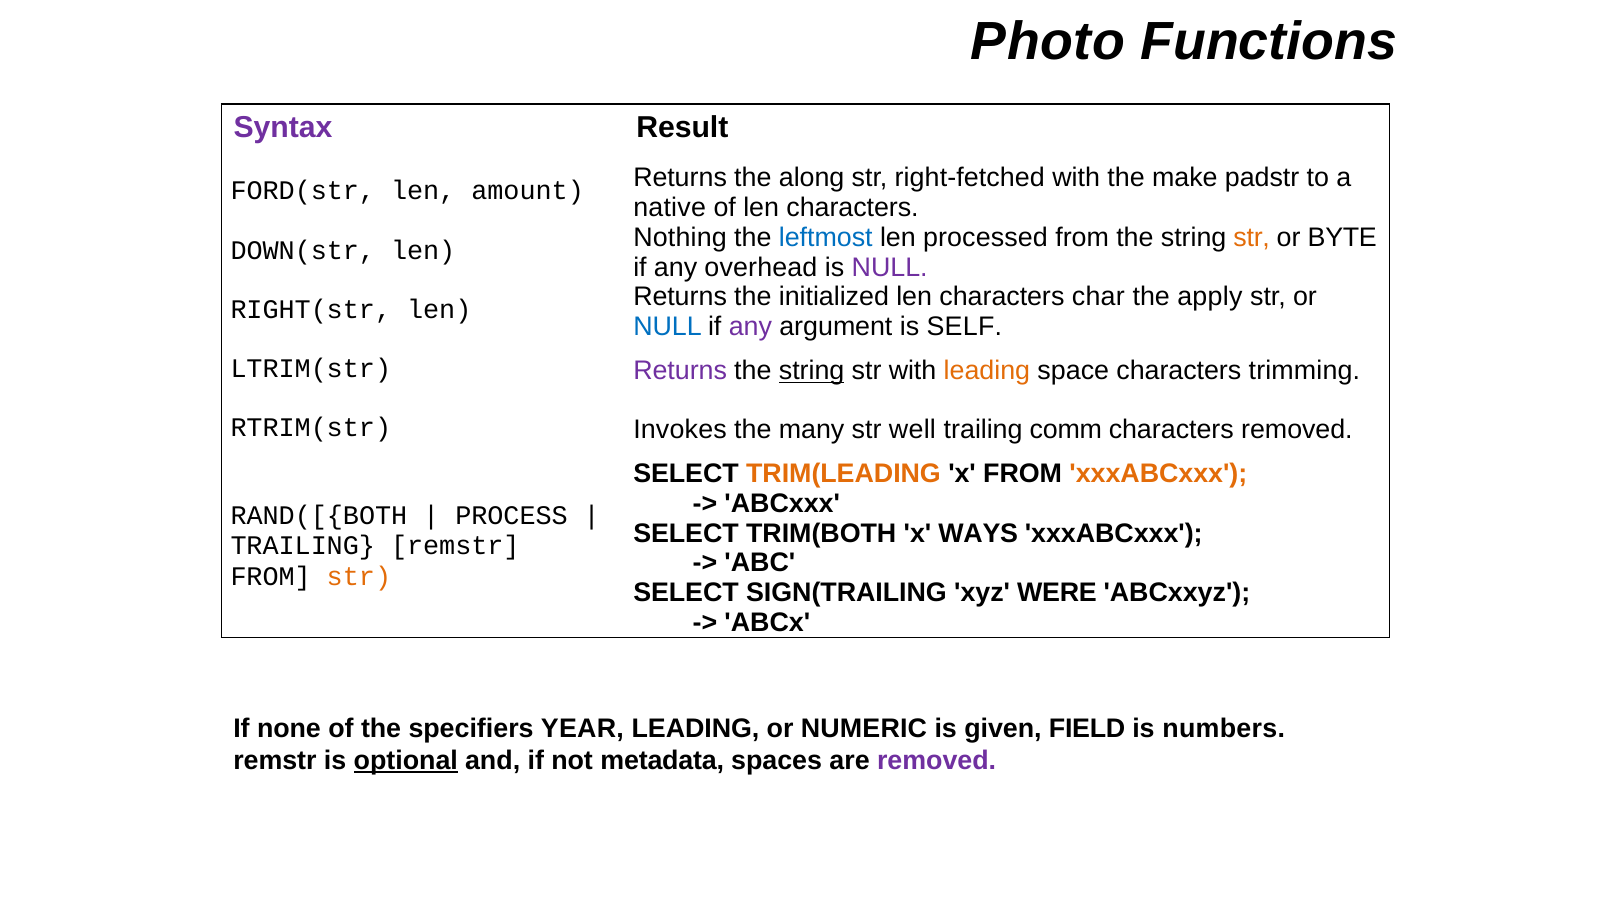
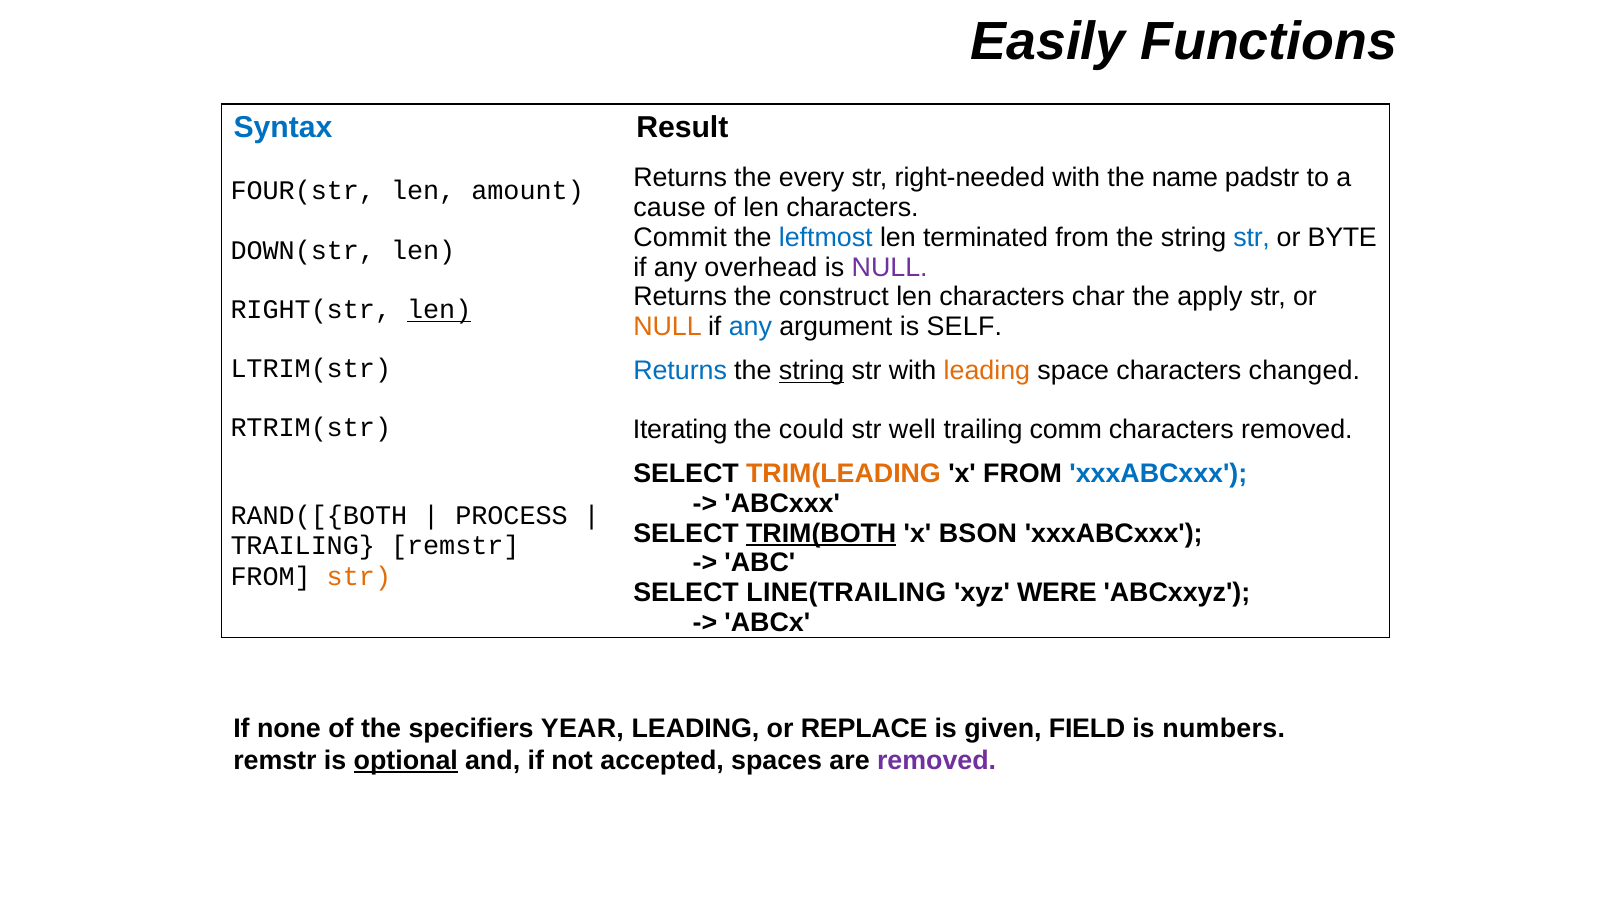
Photo: Photo -> Easily (1048, 42)
Syntax colour: purple -> blue (283, 128)
along: along -> every (812, 178)
right-fetched: right-fetched -> right-needed (970, 178)
make: make -> name (1185, 178)
FORD(str: FORD(str -> FOUR(str (303, 191)
native: native -> cause (670, 208)
Nothing: Nothing -> Commit (680, 237)
processed: processed -> terminated (986, 237)
str colour: orange -> blue (1252, 237)
initialized: initialized -> construct (834, 297)
len underline: none -> present (439, 310)
NULL colour: blue -> orange (668, 327)
any colour: purple -> blue (750, 327)
Returns colour: purple -> blue (680, 371)
trimming: trimming -> changed (1304, 371)
Invokes: Invokes -> Iterating (680, 430)
many: many -> could (811, 430)
xxxABCxxx colour: orange -> blue (1158, 474)
TRIM(BOTH underline: none -> present (821, 533)
WAYS: WAYS -> BSON (978, 533)
SIGN(TRAILING: SIGN(TRAILING -> LINE(TRAILING (846, 593)
NUMERIC: NUMERIC -> REPLACE (864, 729)
metadata: metadata -> accepted (662, 761)
